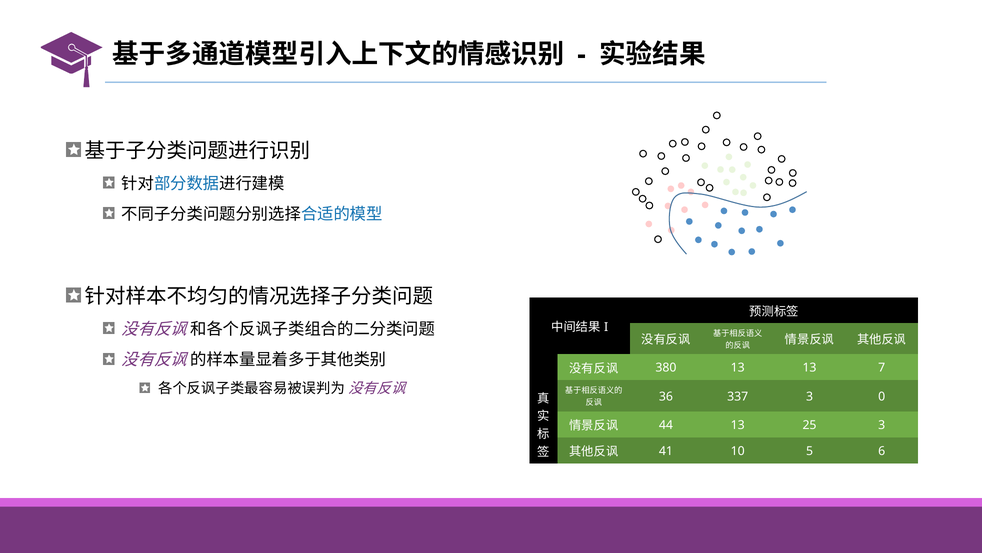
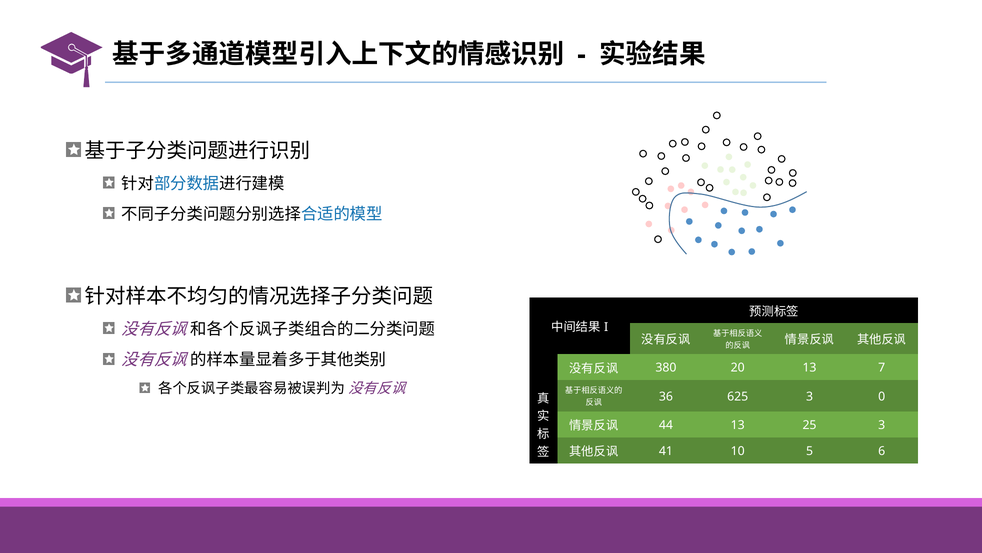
380 13: 13 -> 20 (738, 368)
337: 337 -> 625 (738, 396)
